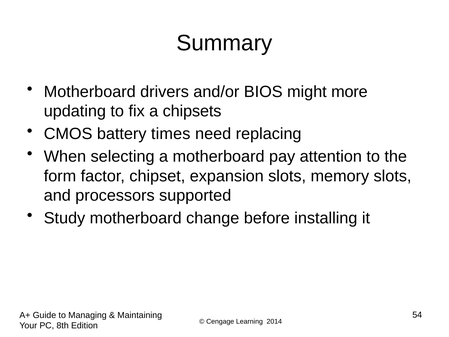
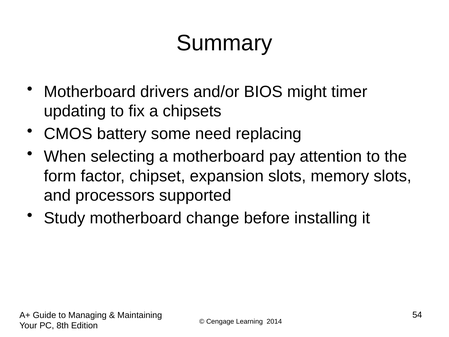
more: more -> timer (349, 92)
times: times -> some (171, 134)
